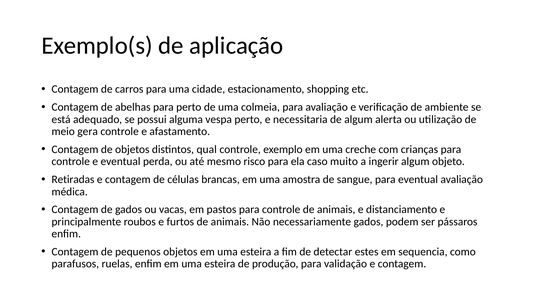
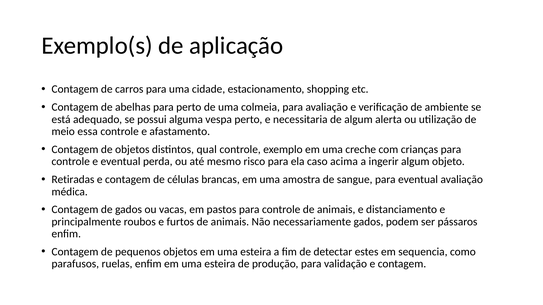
gera: gera -> essa (88, 132)
muito: muito -> acima (344, 162)
